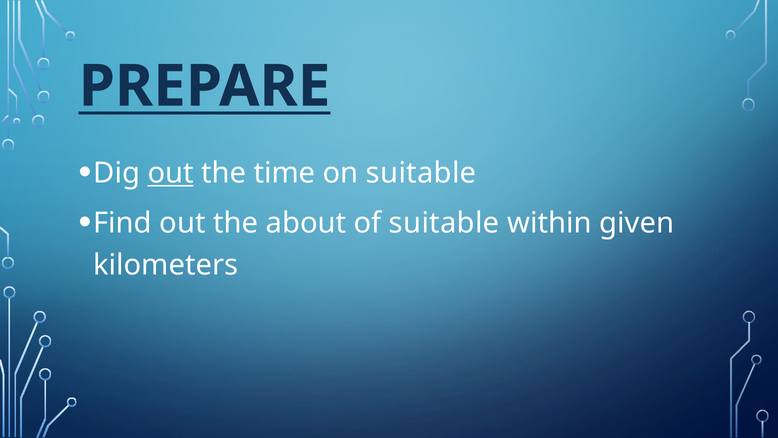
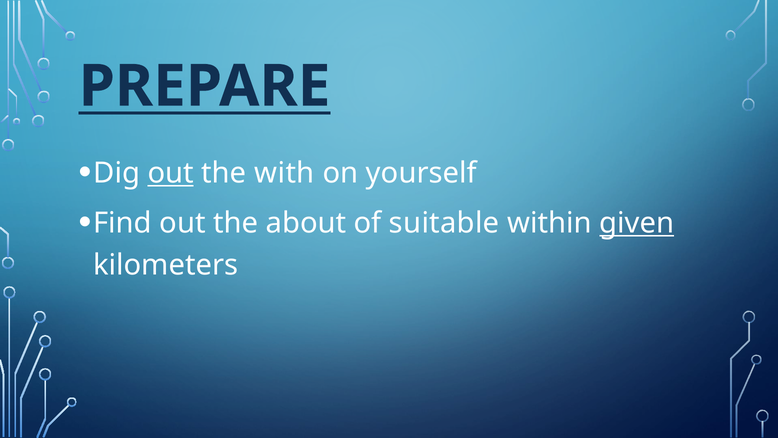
time: time -> with (284, 173)
on suitable: suitable -> yourself (421, 173)
given underline: none -> present (637, 223)
